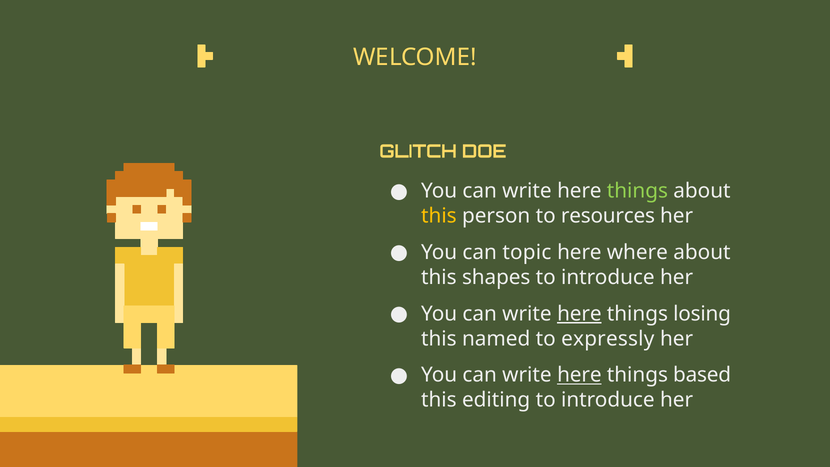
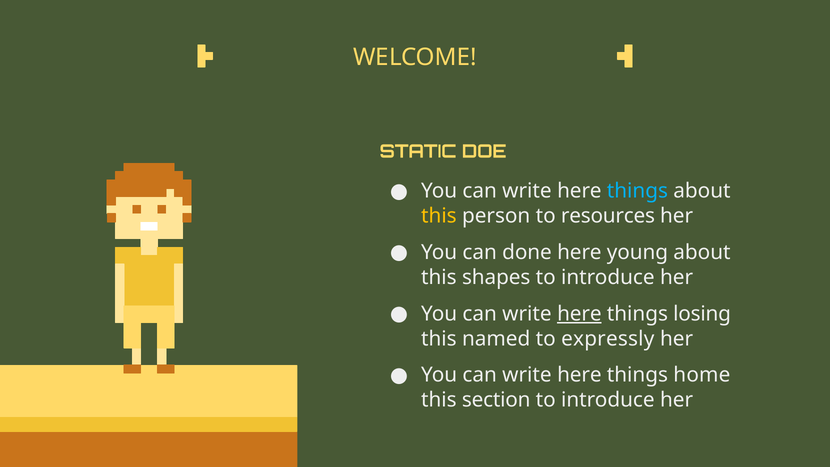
GLITCH: GLITCH -> STATIC (418, 152)
things colour: light green -> light blue (637, 191)
topic: topic -> done (527, 252)
where: where -> young (637, 252)
here underline: present -> none (579, 375)
based: based -> home (702, 375)
editing: editing -> section (496, 400)
